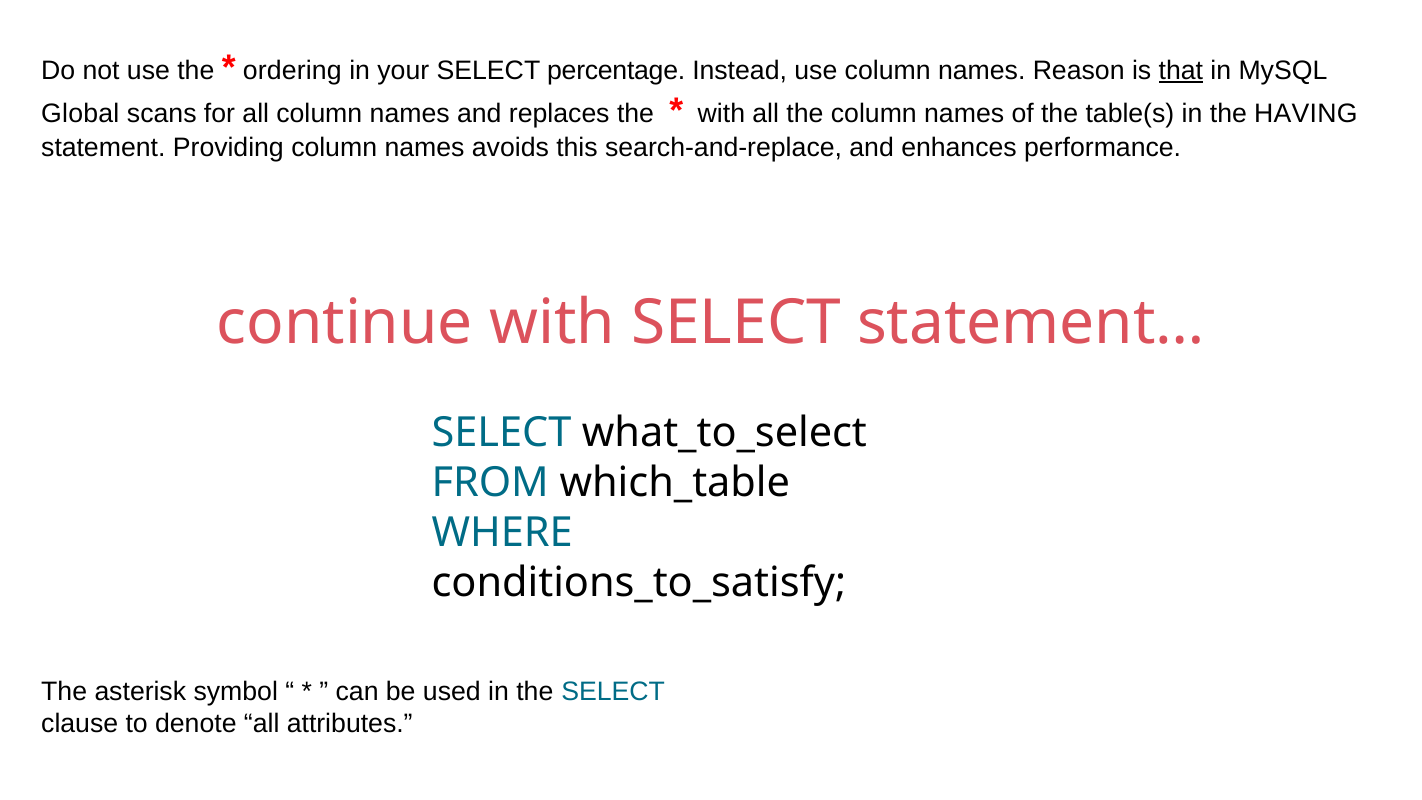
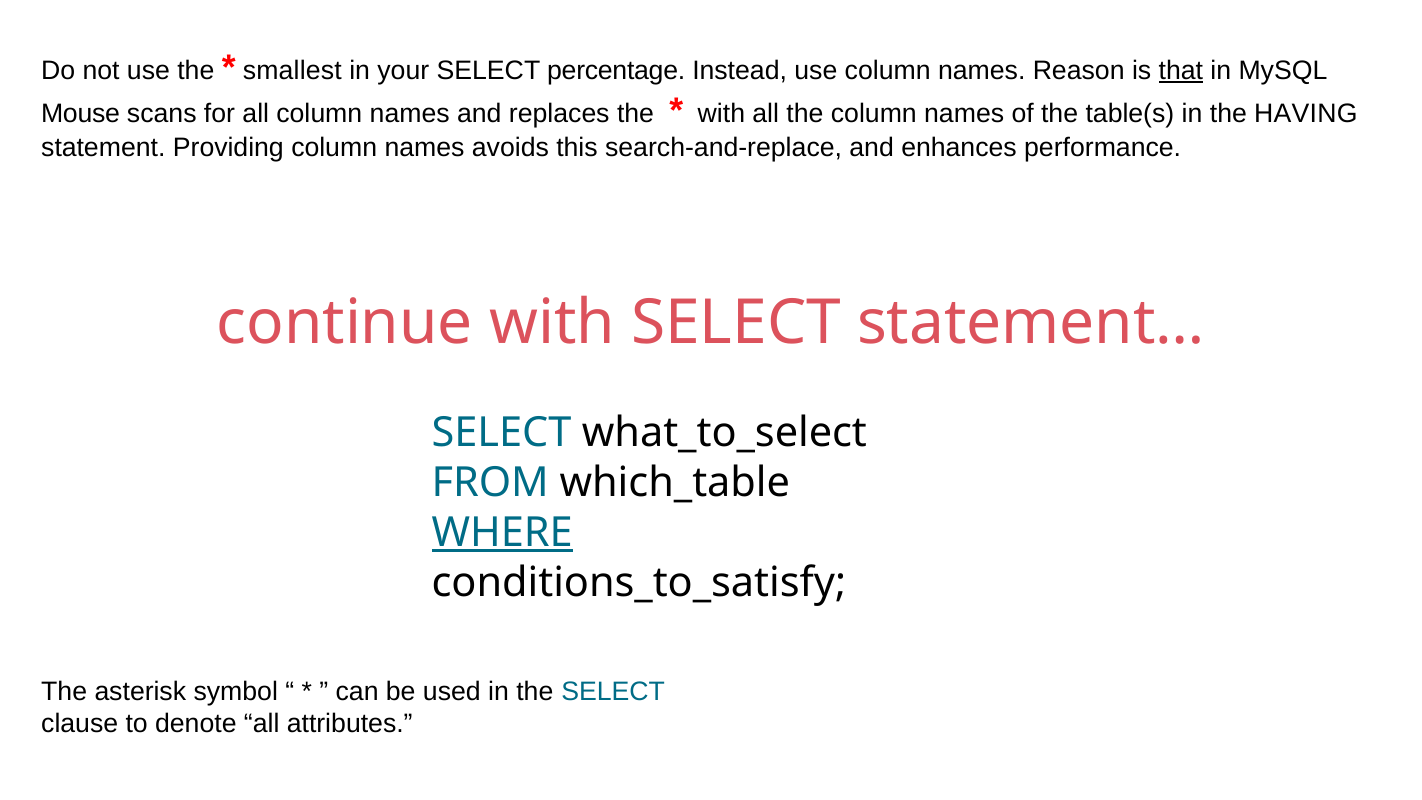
ordering: ordering -> smallest (292, 71)
Global: Global -> Mouse (80, 113)
WHERE underline: none -> present (502, 533)
